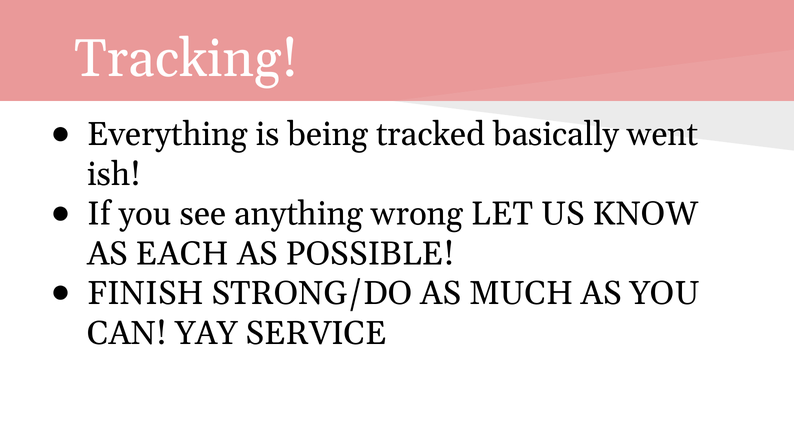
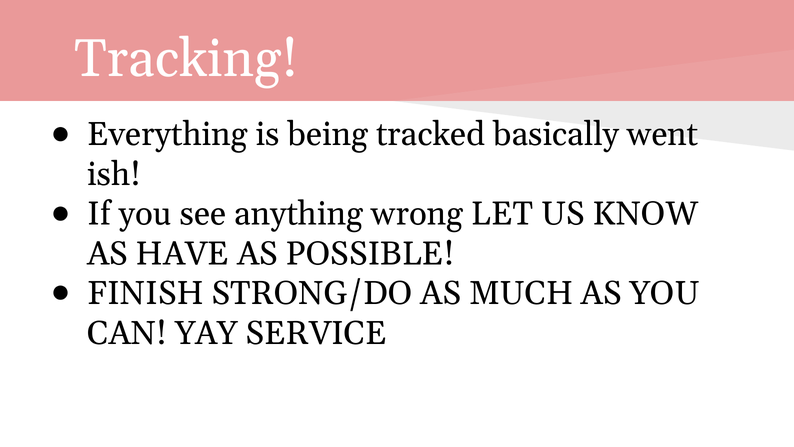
EACH: EACH -> HAVE (182, 253)
